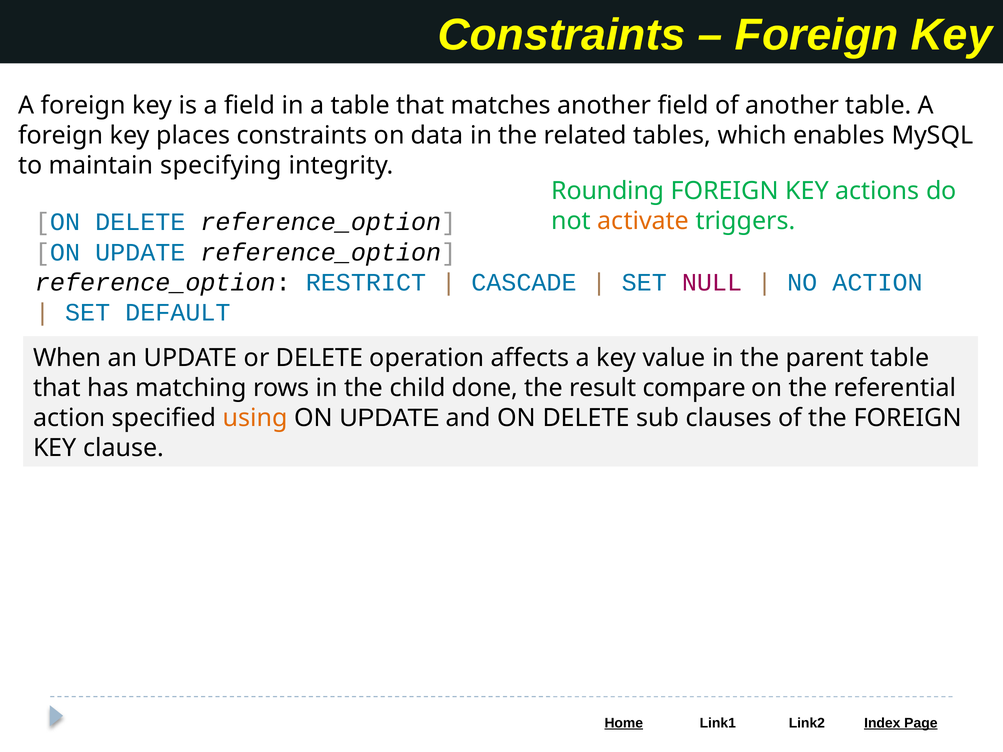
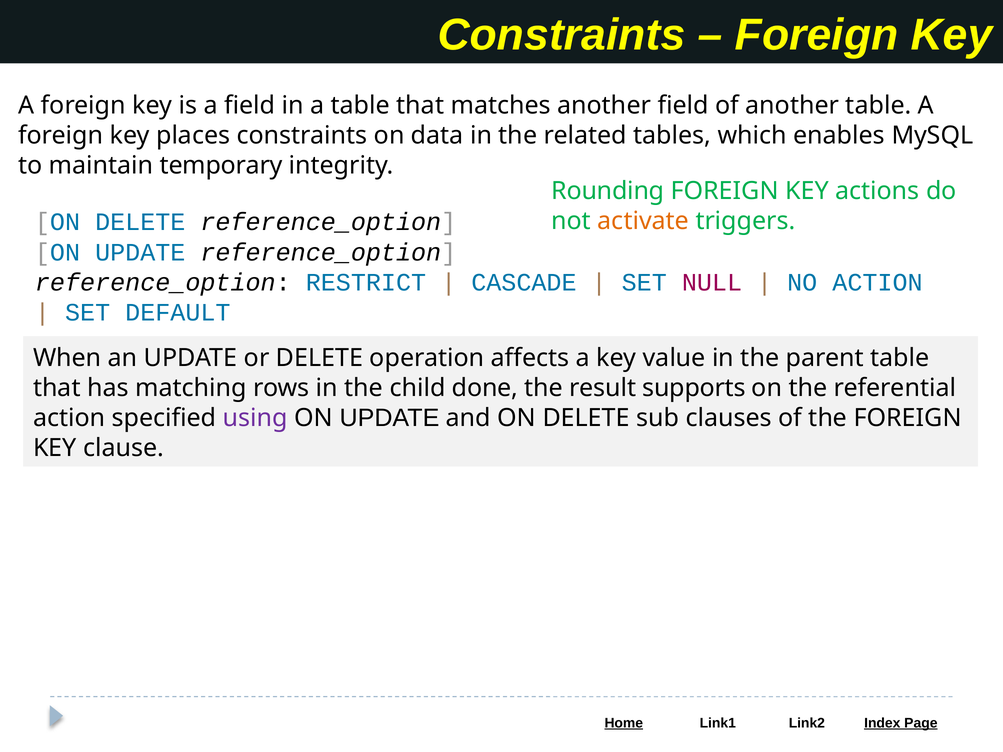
specifying: specifying -> temporary (221, 166)
compare: compare -> supports (694, 388)
using colour: orange -> purple (255, 418)
